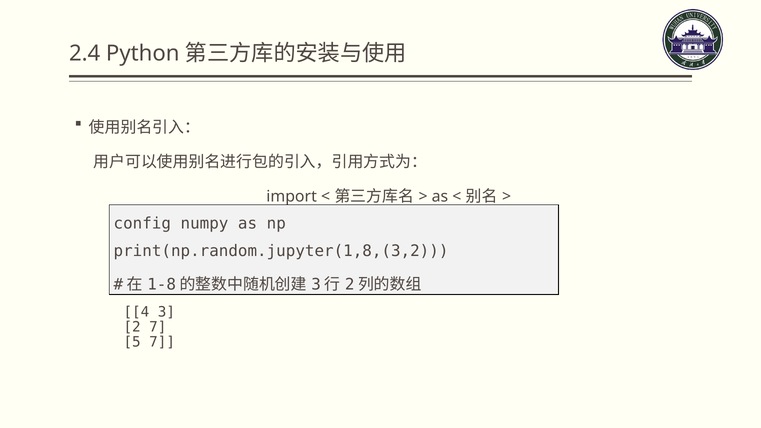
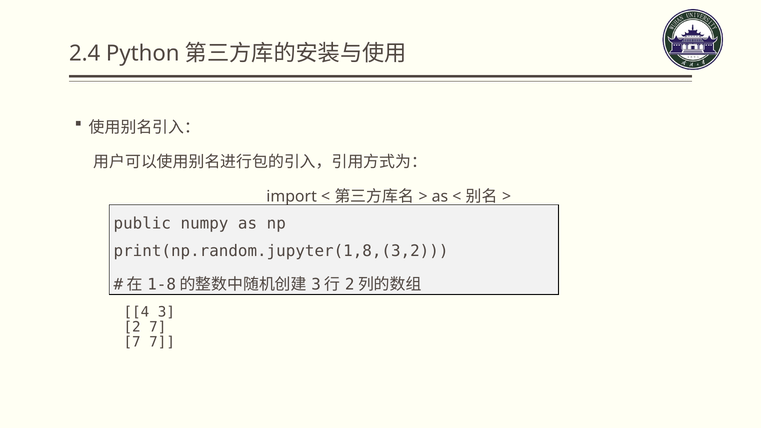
config: config -> public (142, 223)
5: 5 -> 7 (132, 342)
